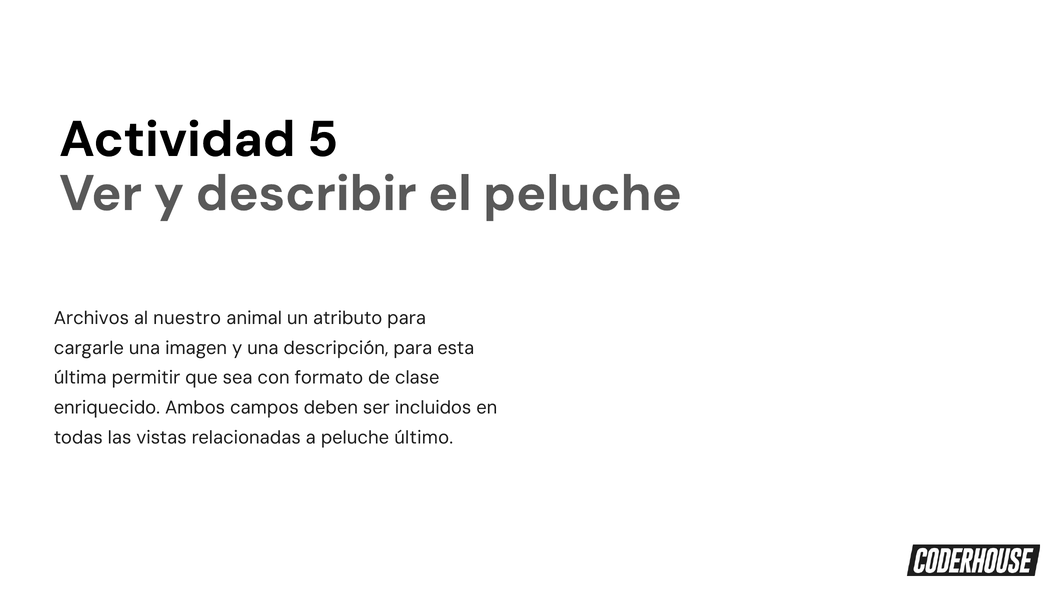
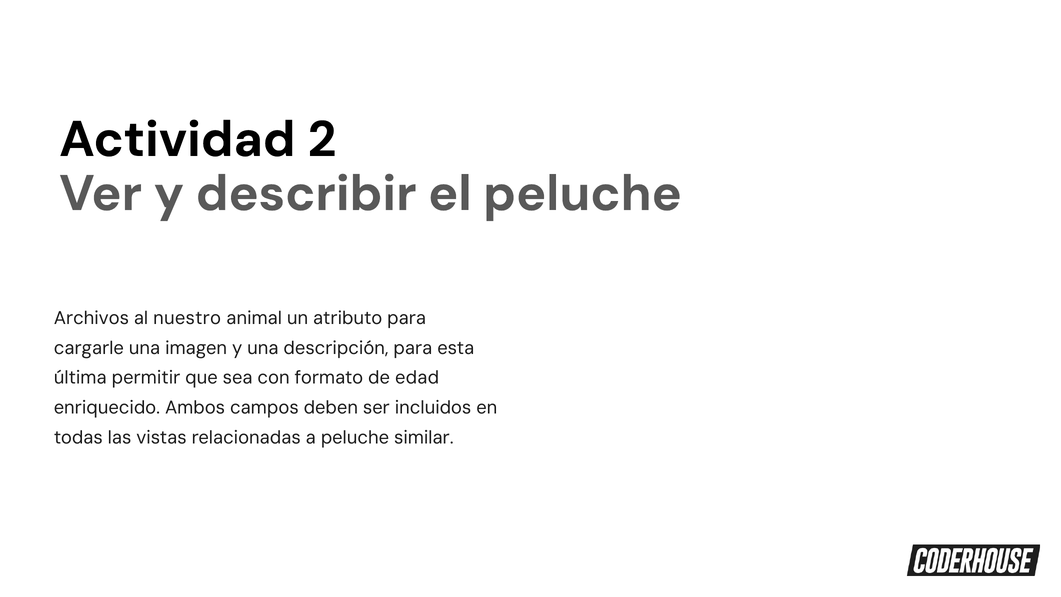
5: 5 -> 2 (322, 139)
clase: clase -> edad (417, 378)
último: último -> similar (424, 437)
